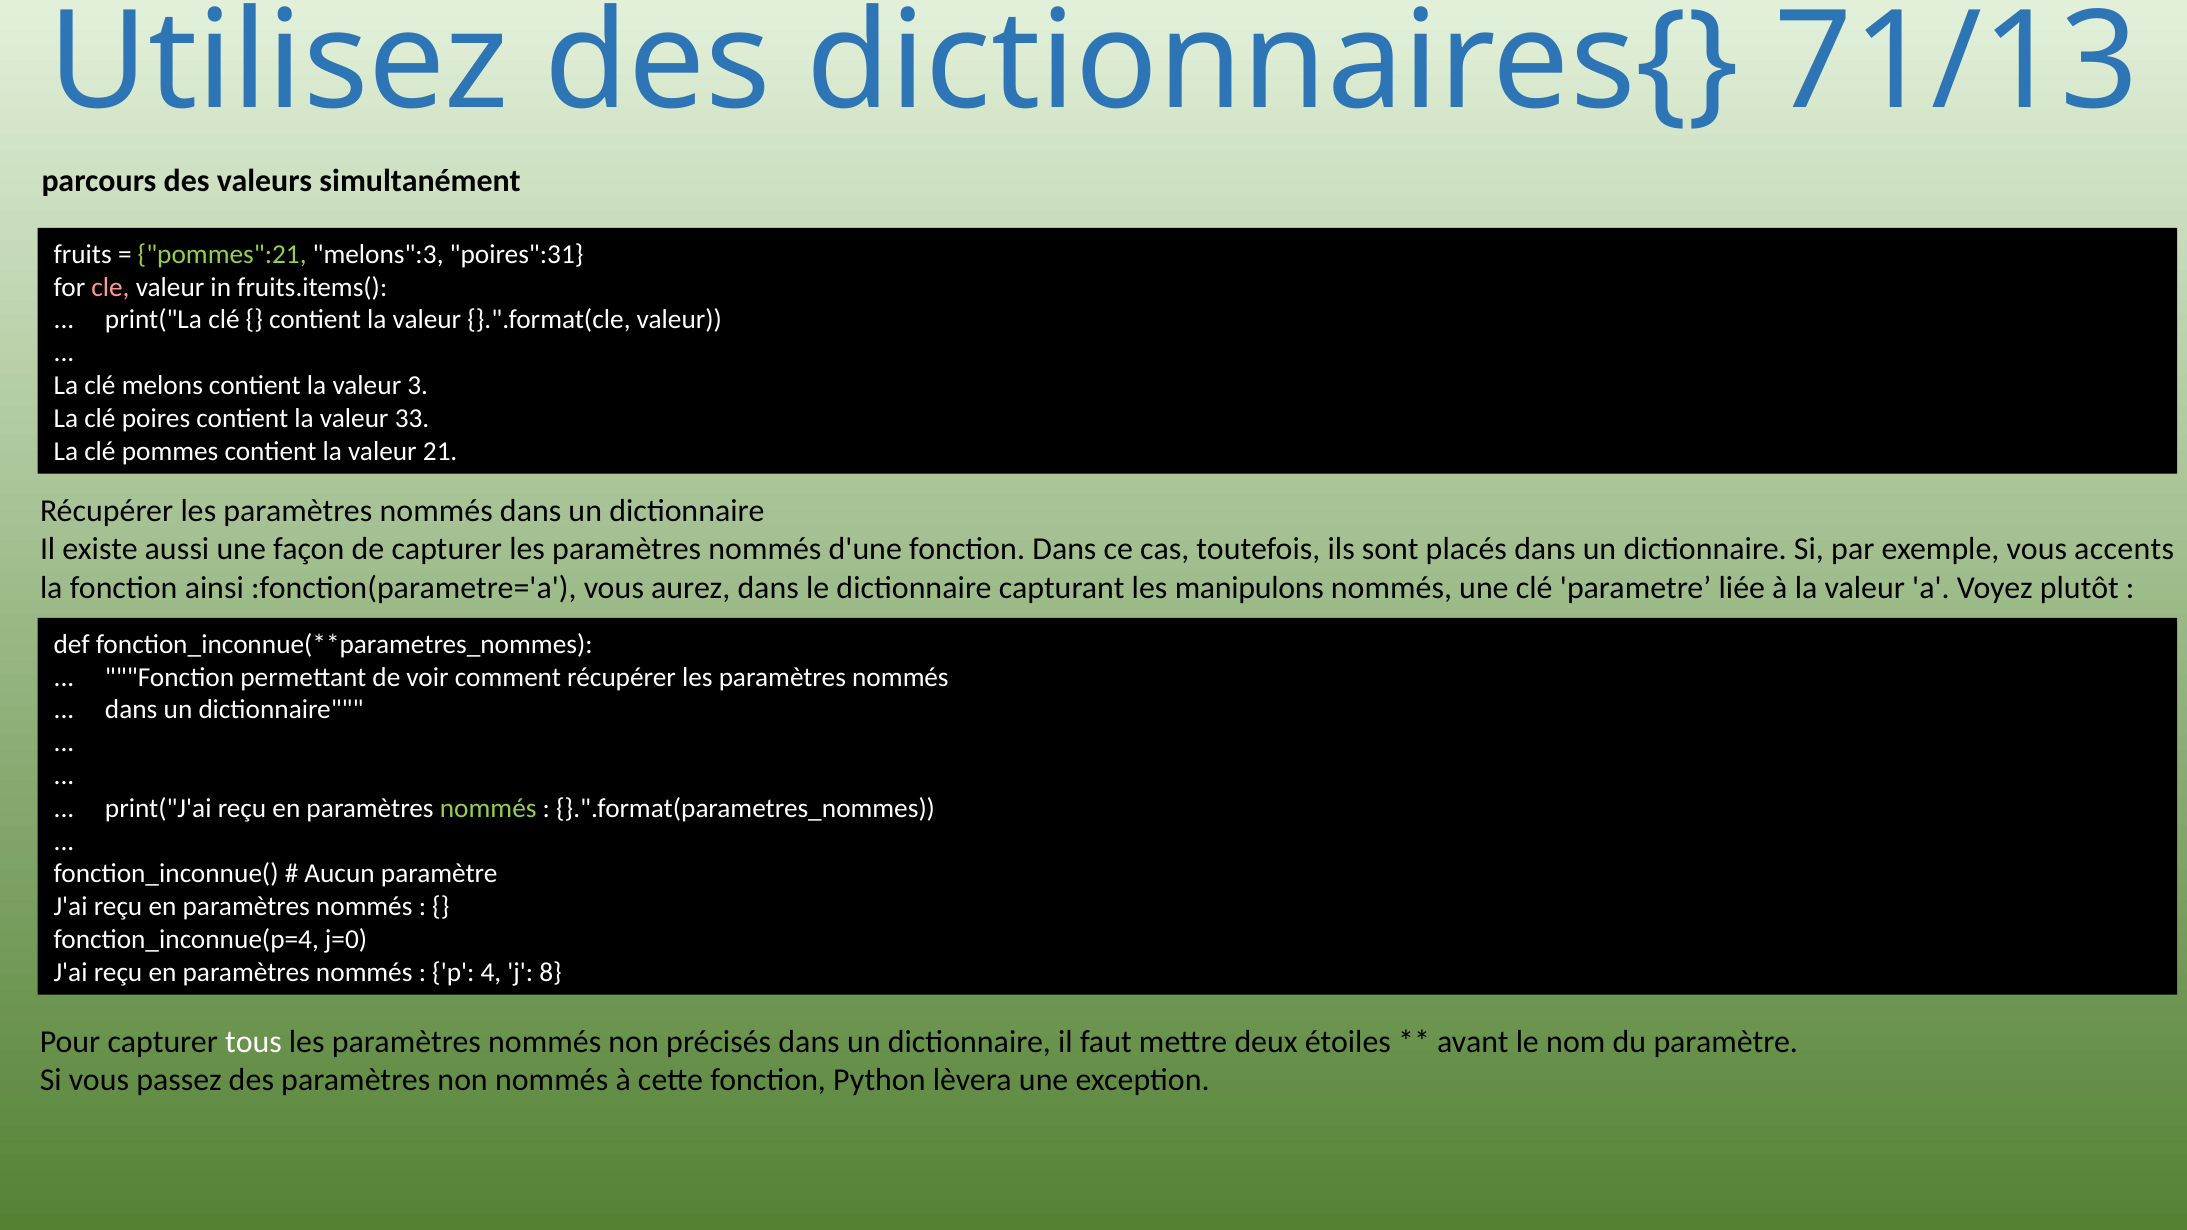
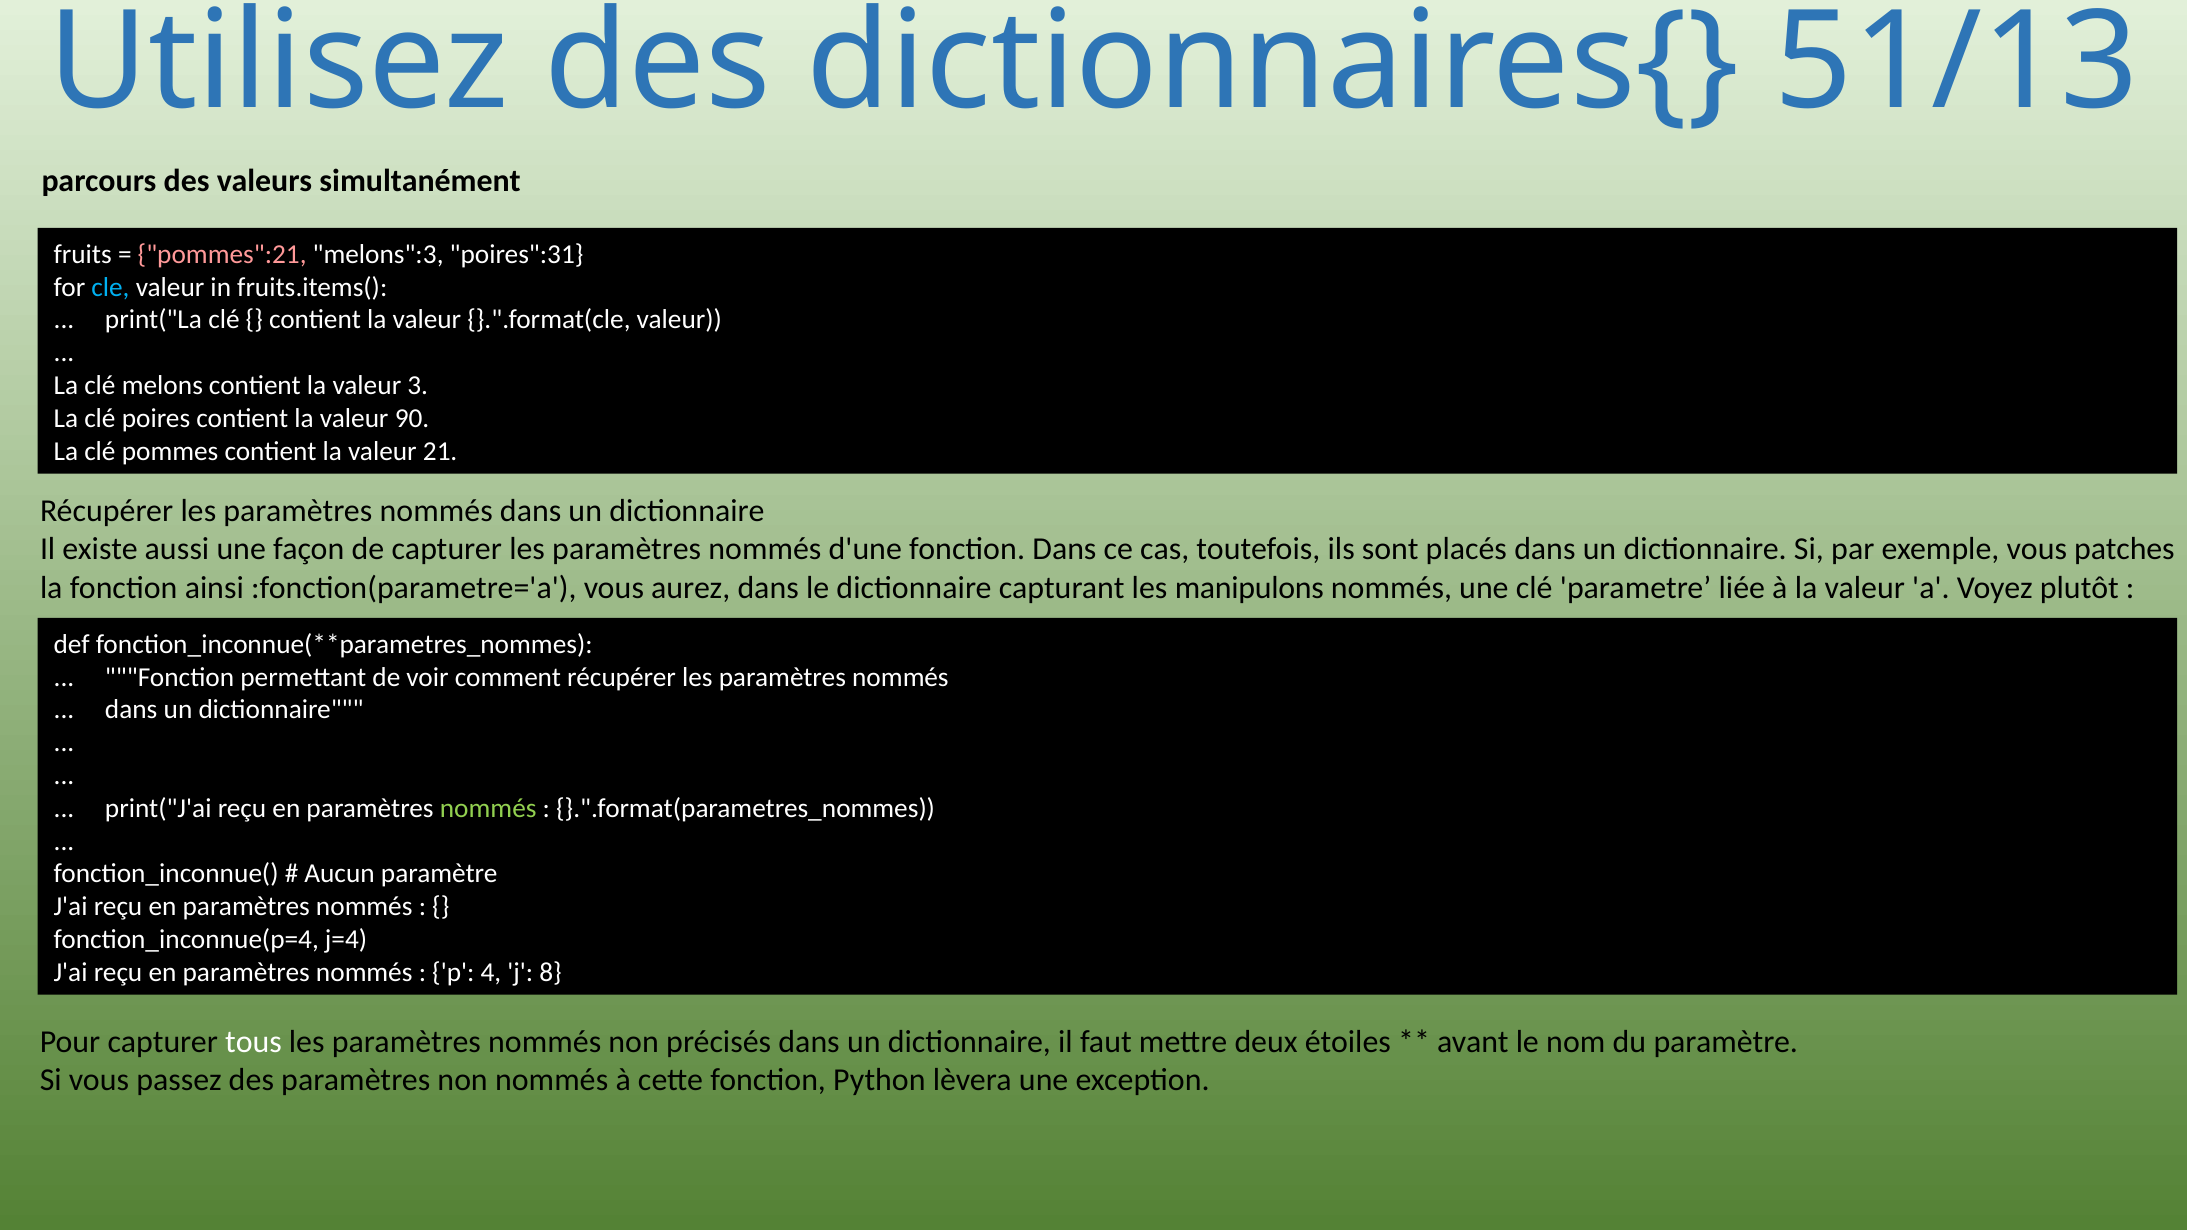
71/13: 71/13 -> 51/13 (1957, 63)
pommes":21 colour: light green -> pink (222, 254)
cle colour: pink -> light blue (110, 287)
33: 33 -> 90 (412, 418)
accents: accents -> patches (2124, 549)
j=0: j=0 -> j=4 (346, 940)
